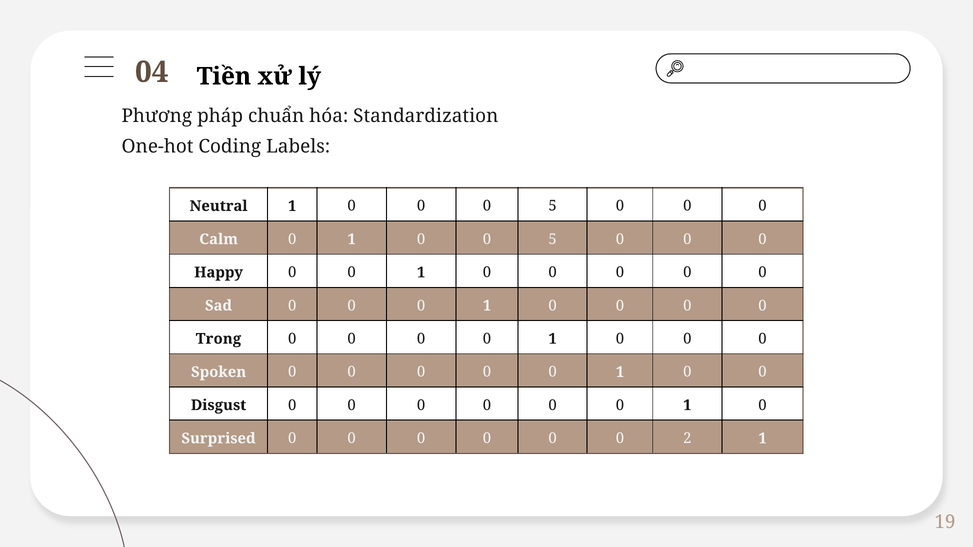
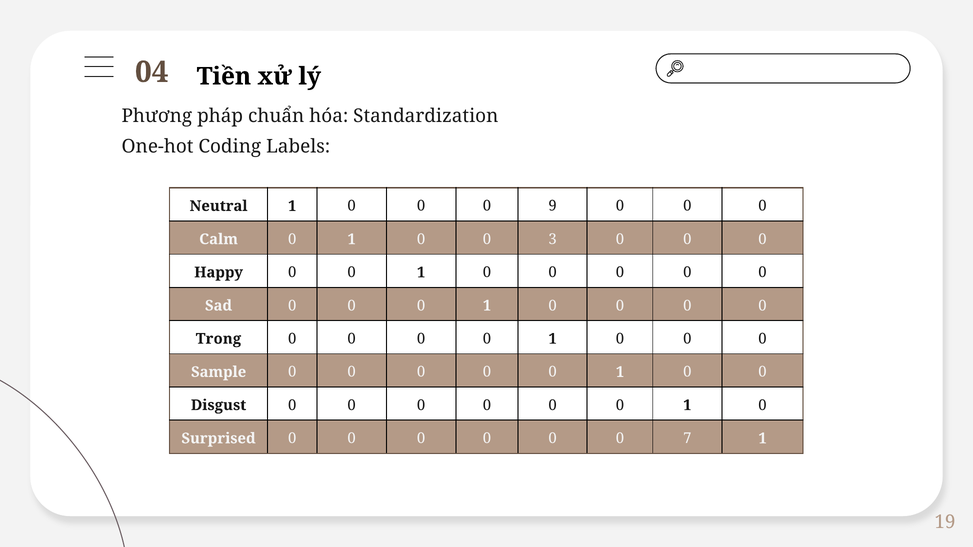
0 0 0 5: 5 -> 9 (553, 206)
1 0 0 5: 5 -> 3 (553, 239)
Spoken: Spoken -> Sample (219, 372)
2: 2 -> 7 (687, 439)
